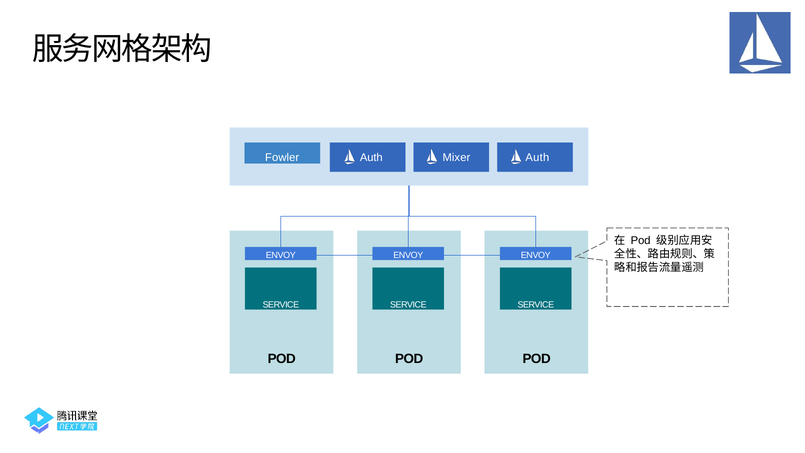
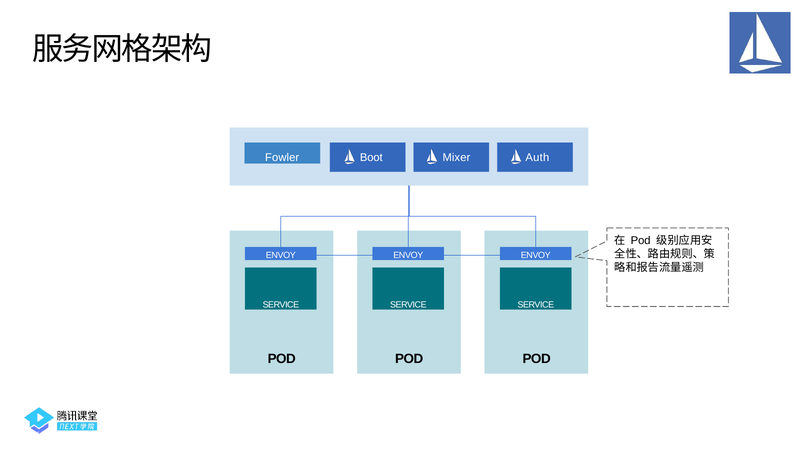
Auth: Auth -> Boot (371, 158)
